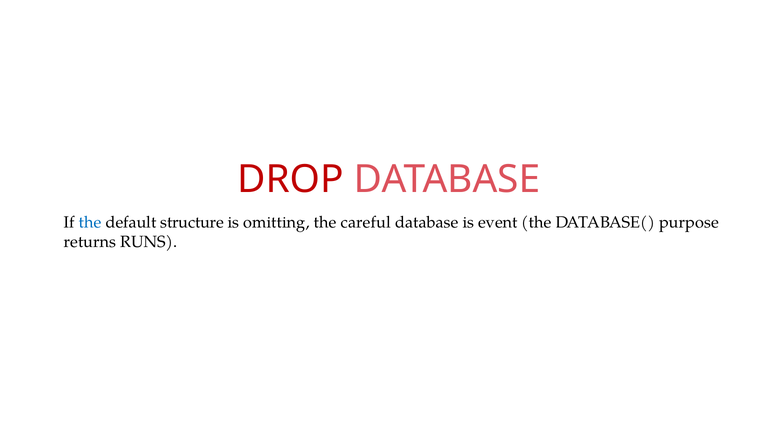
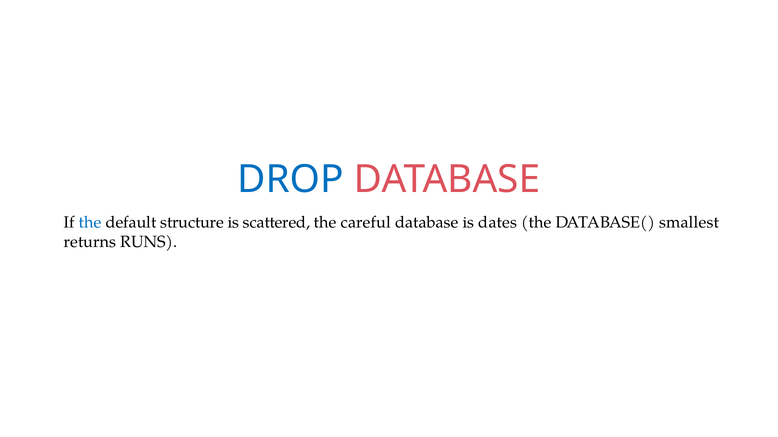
DROP colour: red -> blue (291, 180)
omitting: omitting -> scattered (277, 223)
event: event -> dates (498, 223)
purpose: purpose -> smallest (689, 223)
